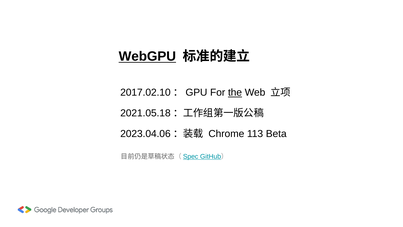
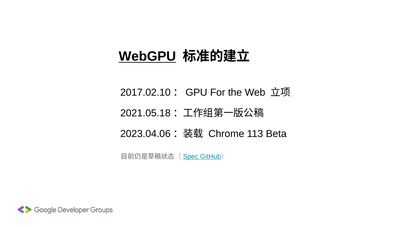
the underline: present -> none (235, 92)
